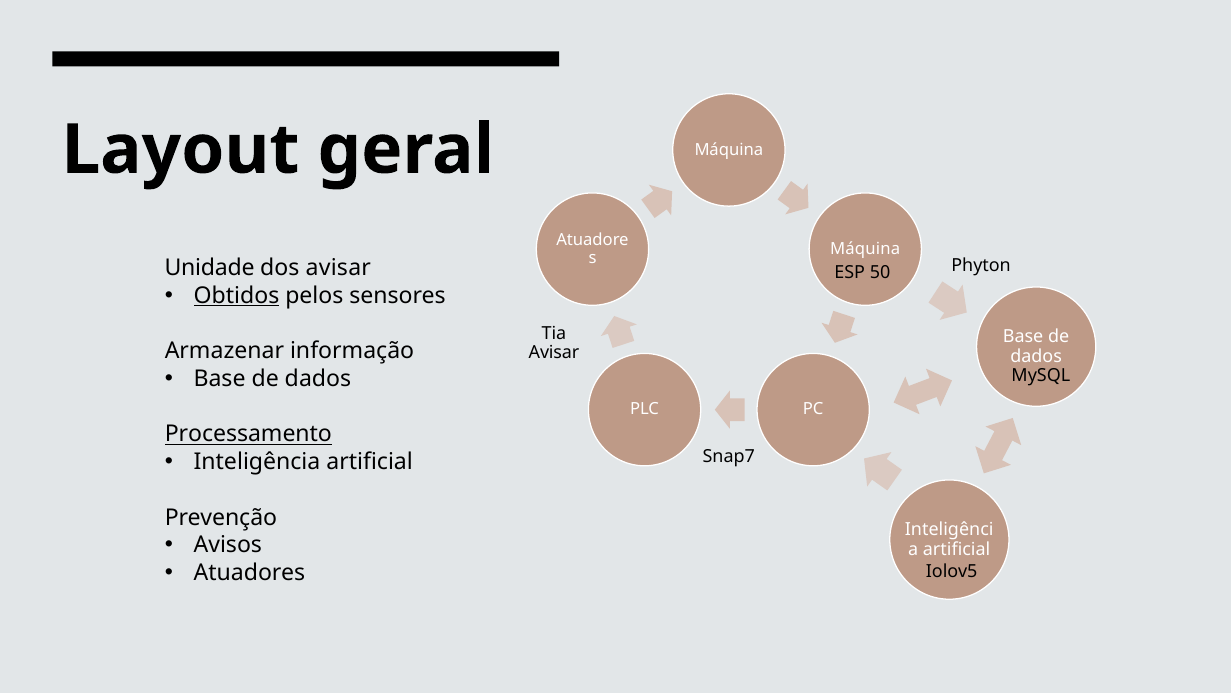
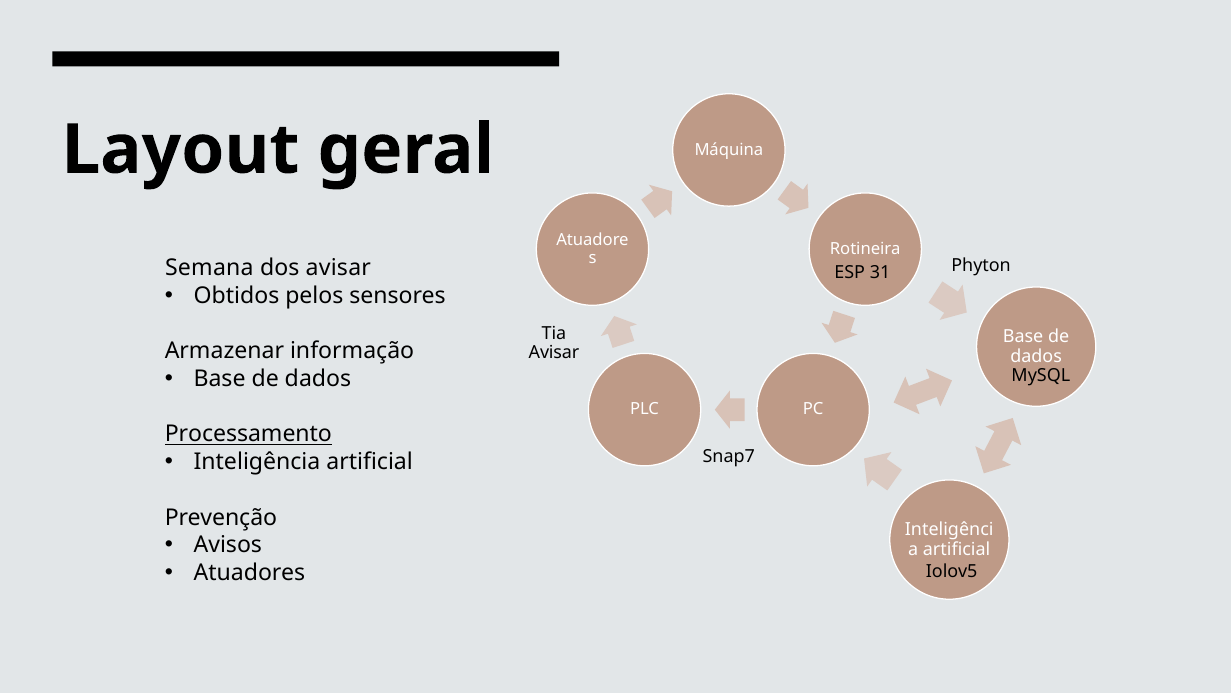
Máquina: Máquina -> Rotineira (865, 249)
Unidade: Unidade -> Semana (209, 268)
50: 50 -> 31 (880, 272)
Obtidos underline: present -> none (236, 296)
